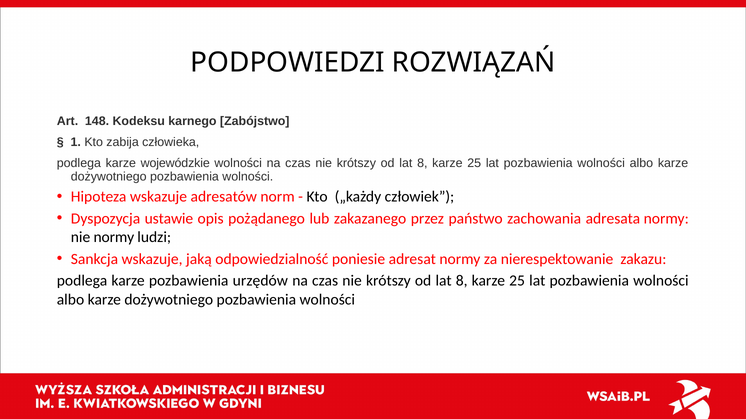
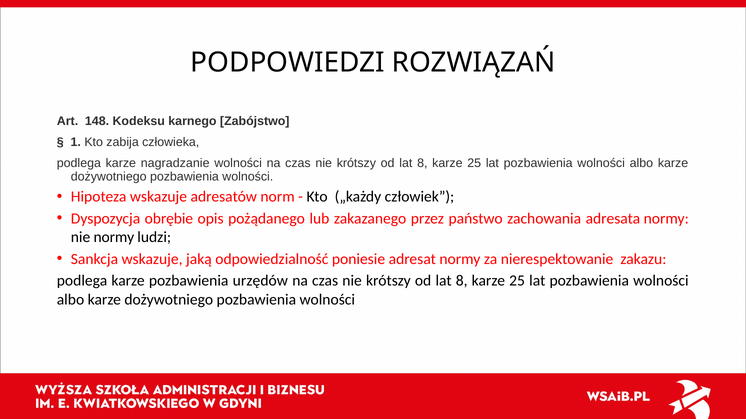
wojewódzkie: wojewódzkie -> nagradzanie (175, 163)
ustawie: ustawie -> obrębie (169, 219)
